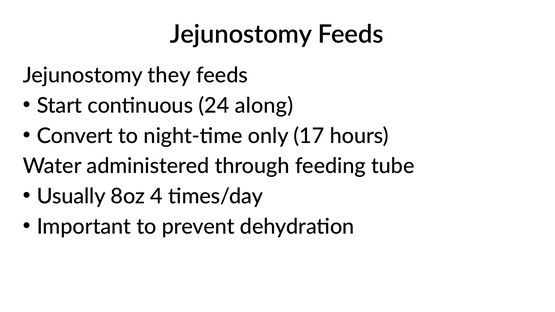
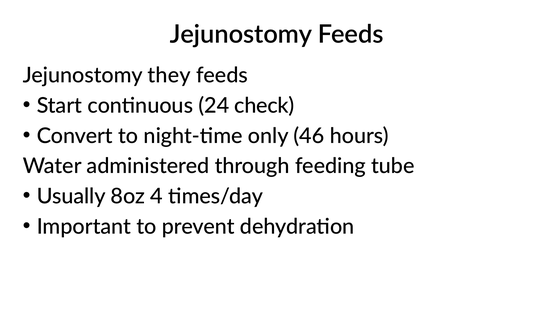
along: along -> check (264, 106)
17: 17 -> 46 (309, 136)
